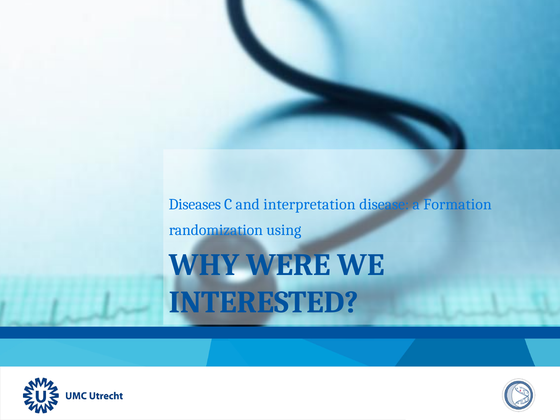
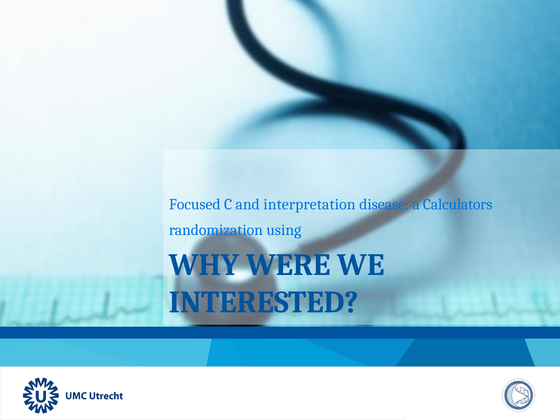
Diseases: Diseases -> Focused (195, 204)
Formation: Formation -> Calculators (458, 204)
